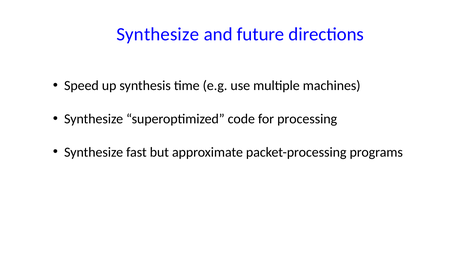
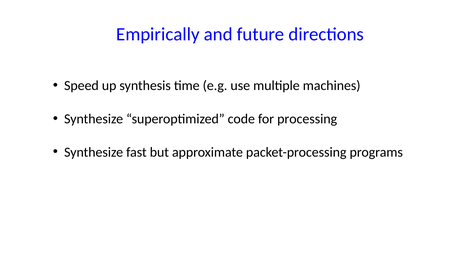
Synthesize: Synthesize -> Empirically (158, 34)
